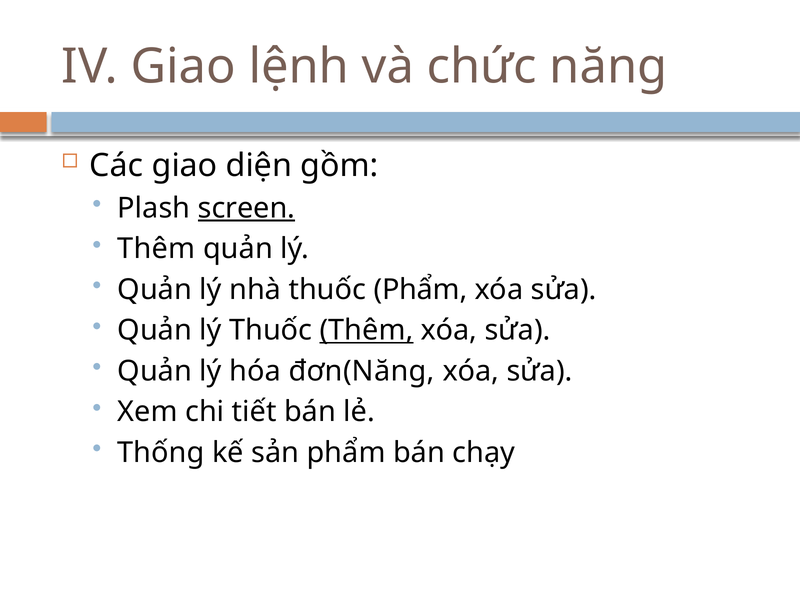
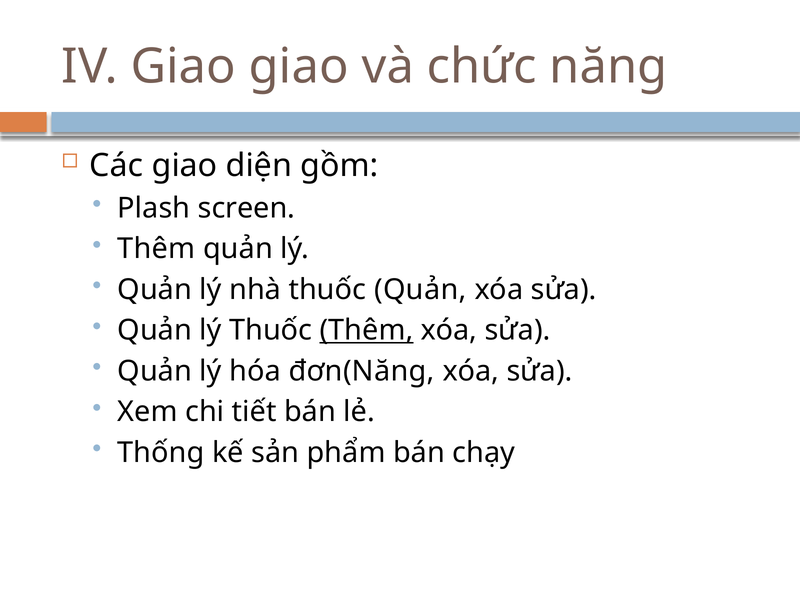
Giao lệnh: lệnh -> giao (299, 67)
screen underline: present -> none (246, 208)
thuốc Phẩm: Phẩm -> Quản (420, 290)
